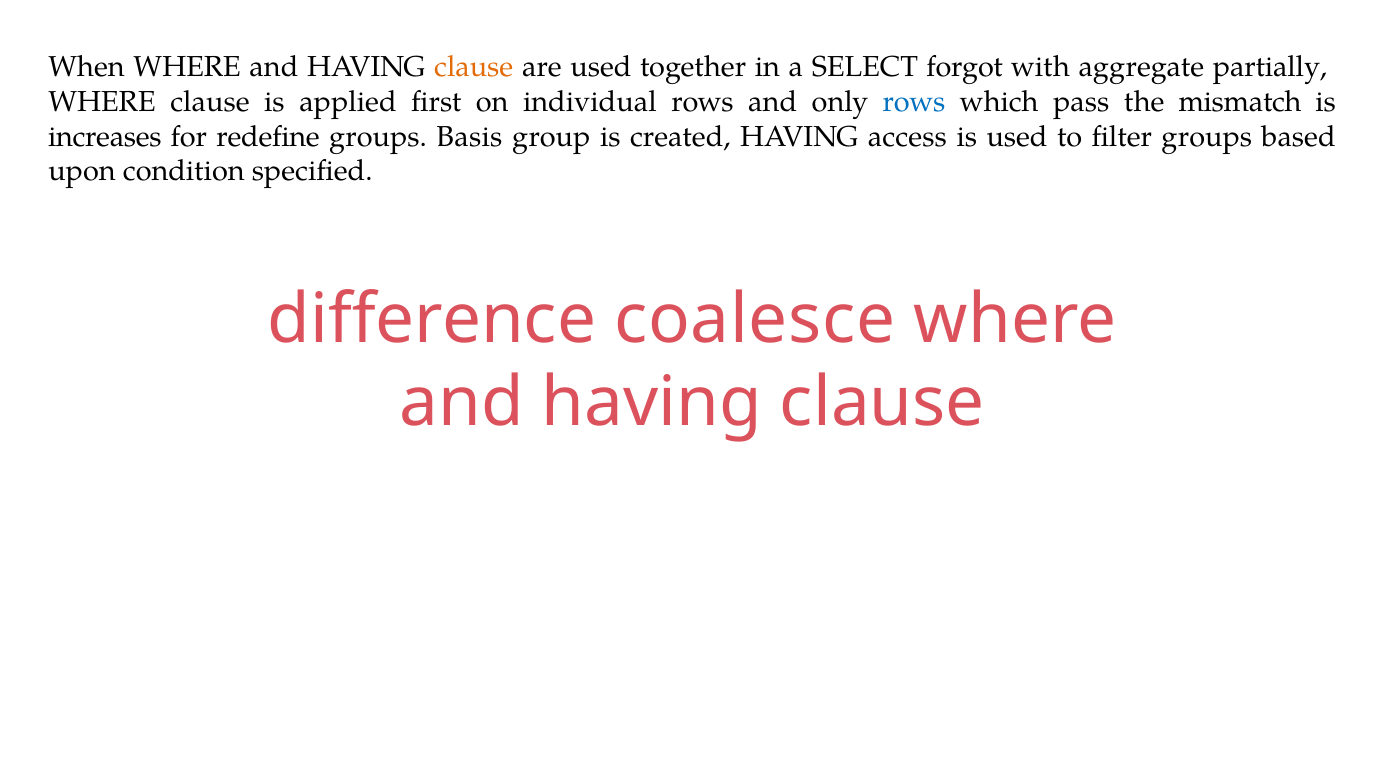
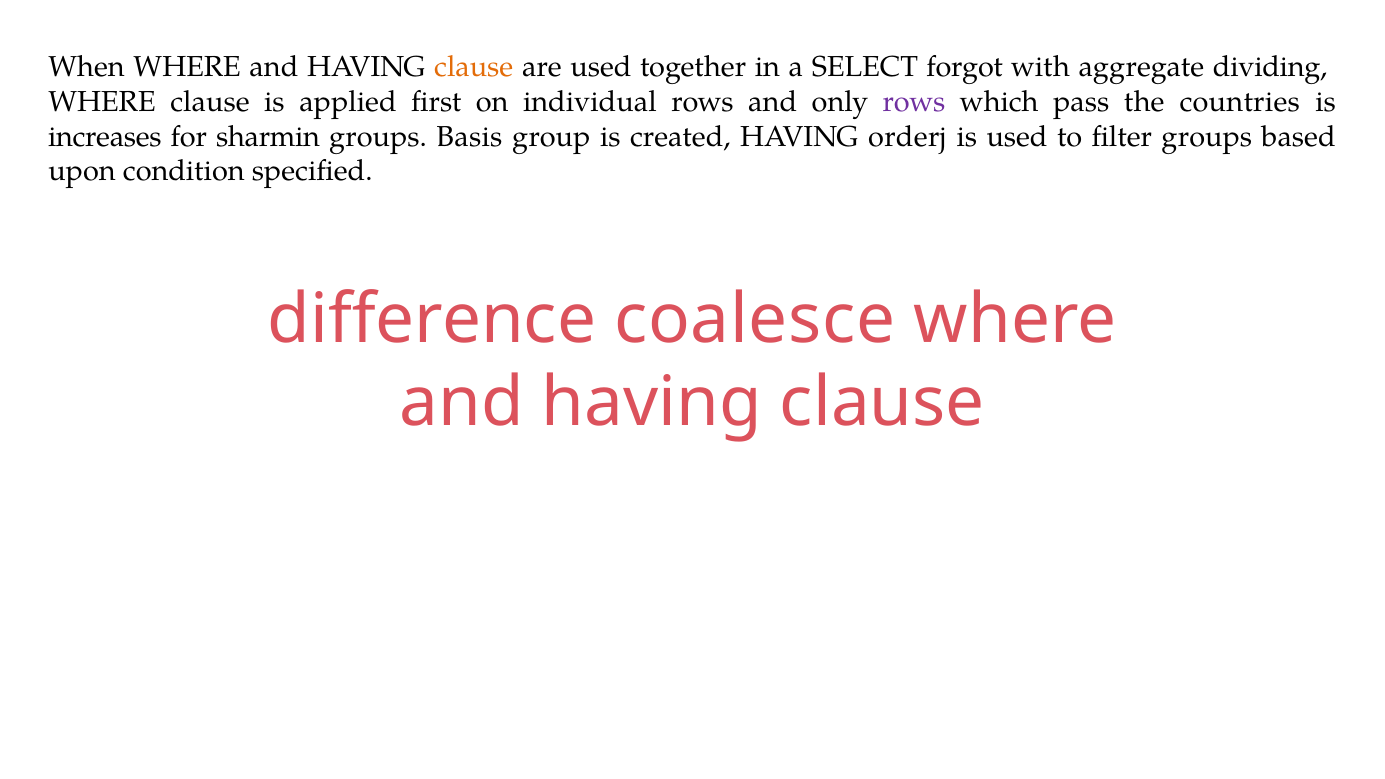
partially: partially -> dividing (1270, 67)
rows colour: blue -> purple (914, 102)
mismatch: mismatch -> countries (1240, 102)
redefine: redefine -> sharmin (268, 137)
access: access -> orderj (907, 137)
